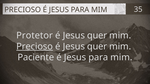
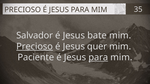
Protetor: Protetor -> Salvador (35, 36)
quer: quer -> bate (97, 36)
para underline: none -> present (98, 58)
